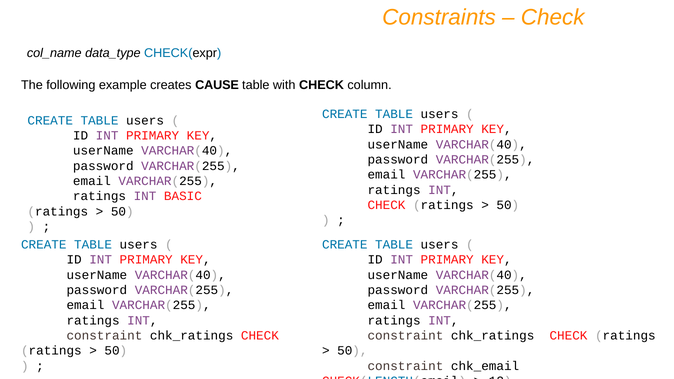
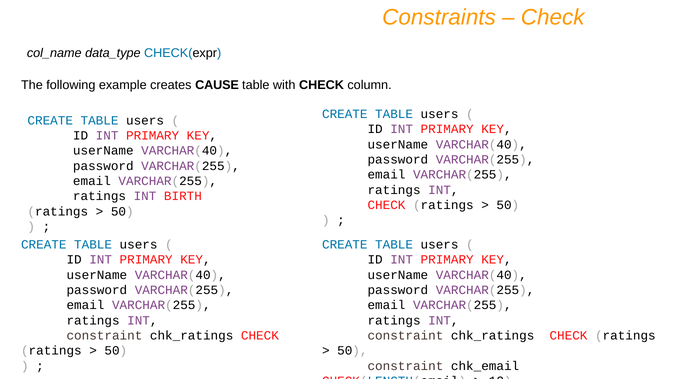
BASIC: BASIC -> BIRTH (183, 196)
